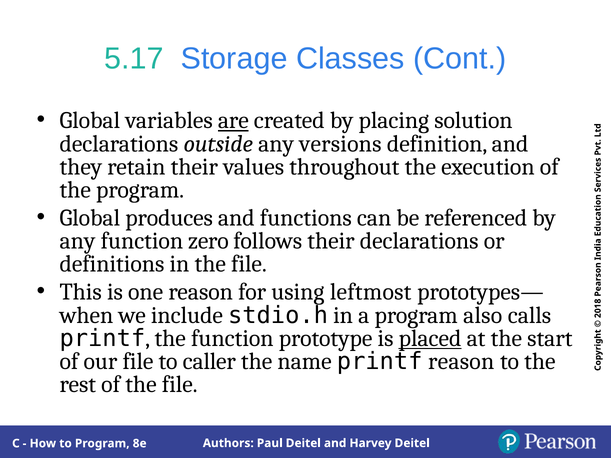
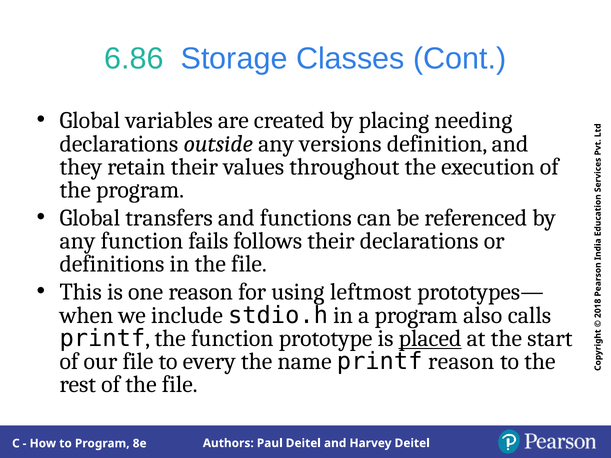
5.17: 5.17 -> 6.86 (134, 59)
are underline: present -> none (233, 121)
solution: solution -> needing (473, 121)
produces: produces -> transfers (169, 218)
zero: zero -> fails (208, 241)
caller: caller -> every (209, 362)
